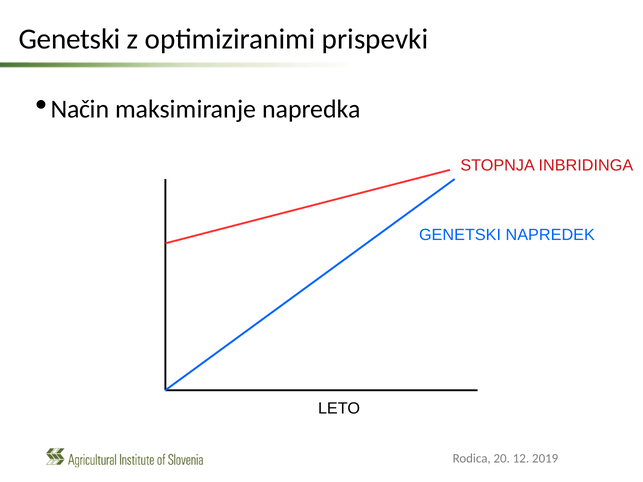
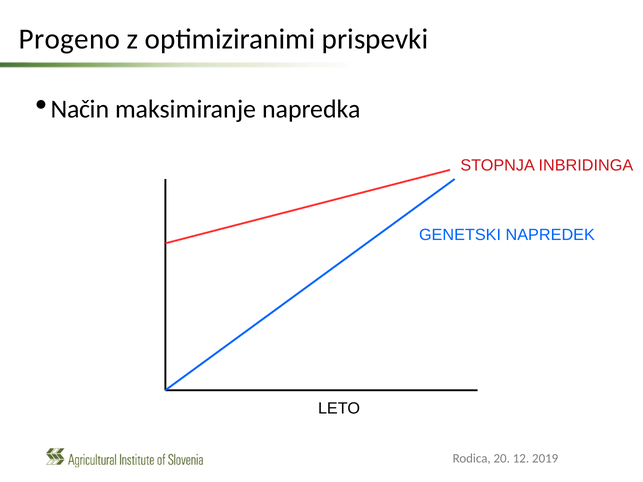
Genetski: Genetski -> Progeno (69, 39)
